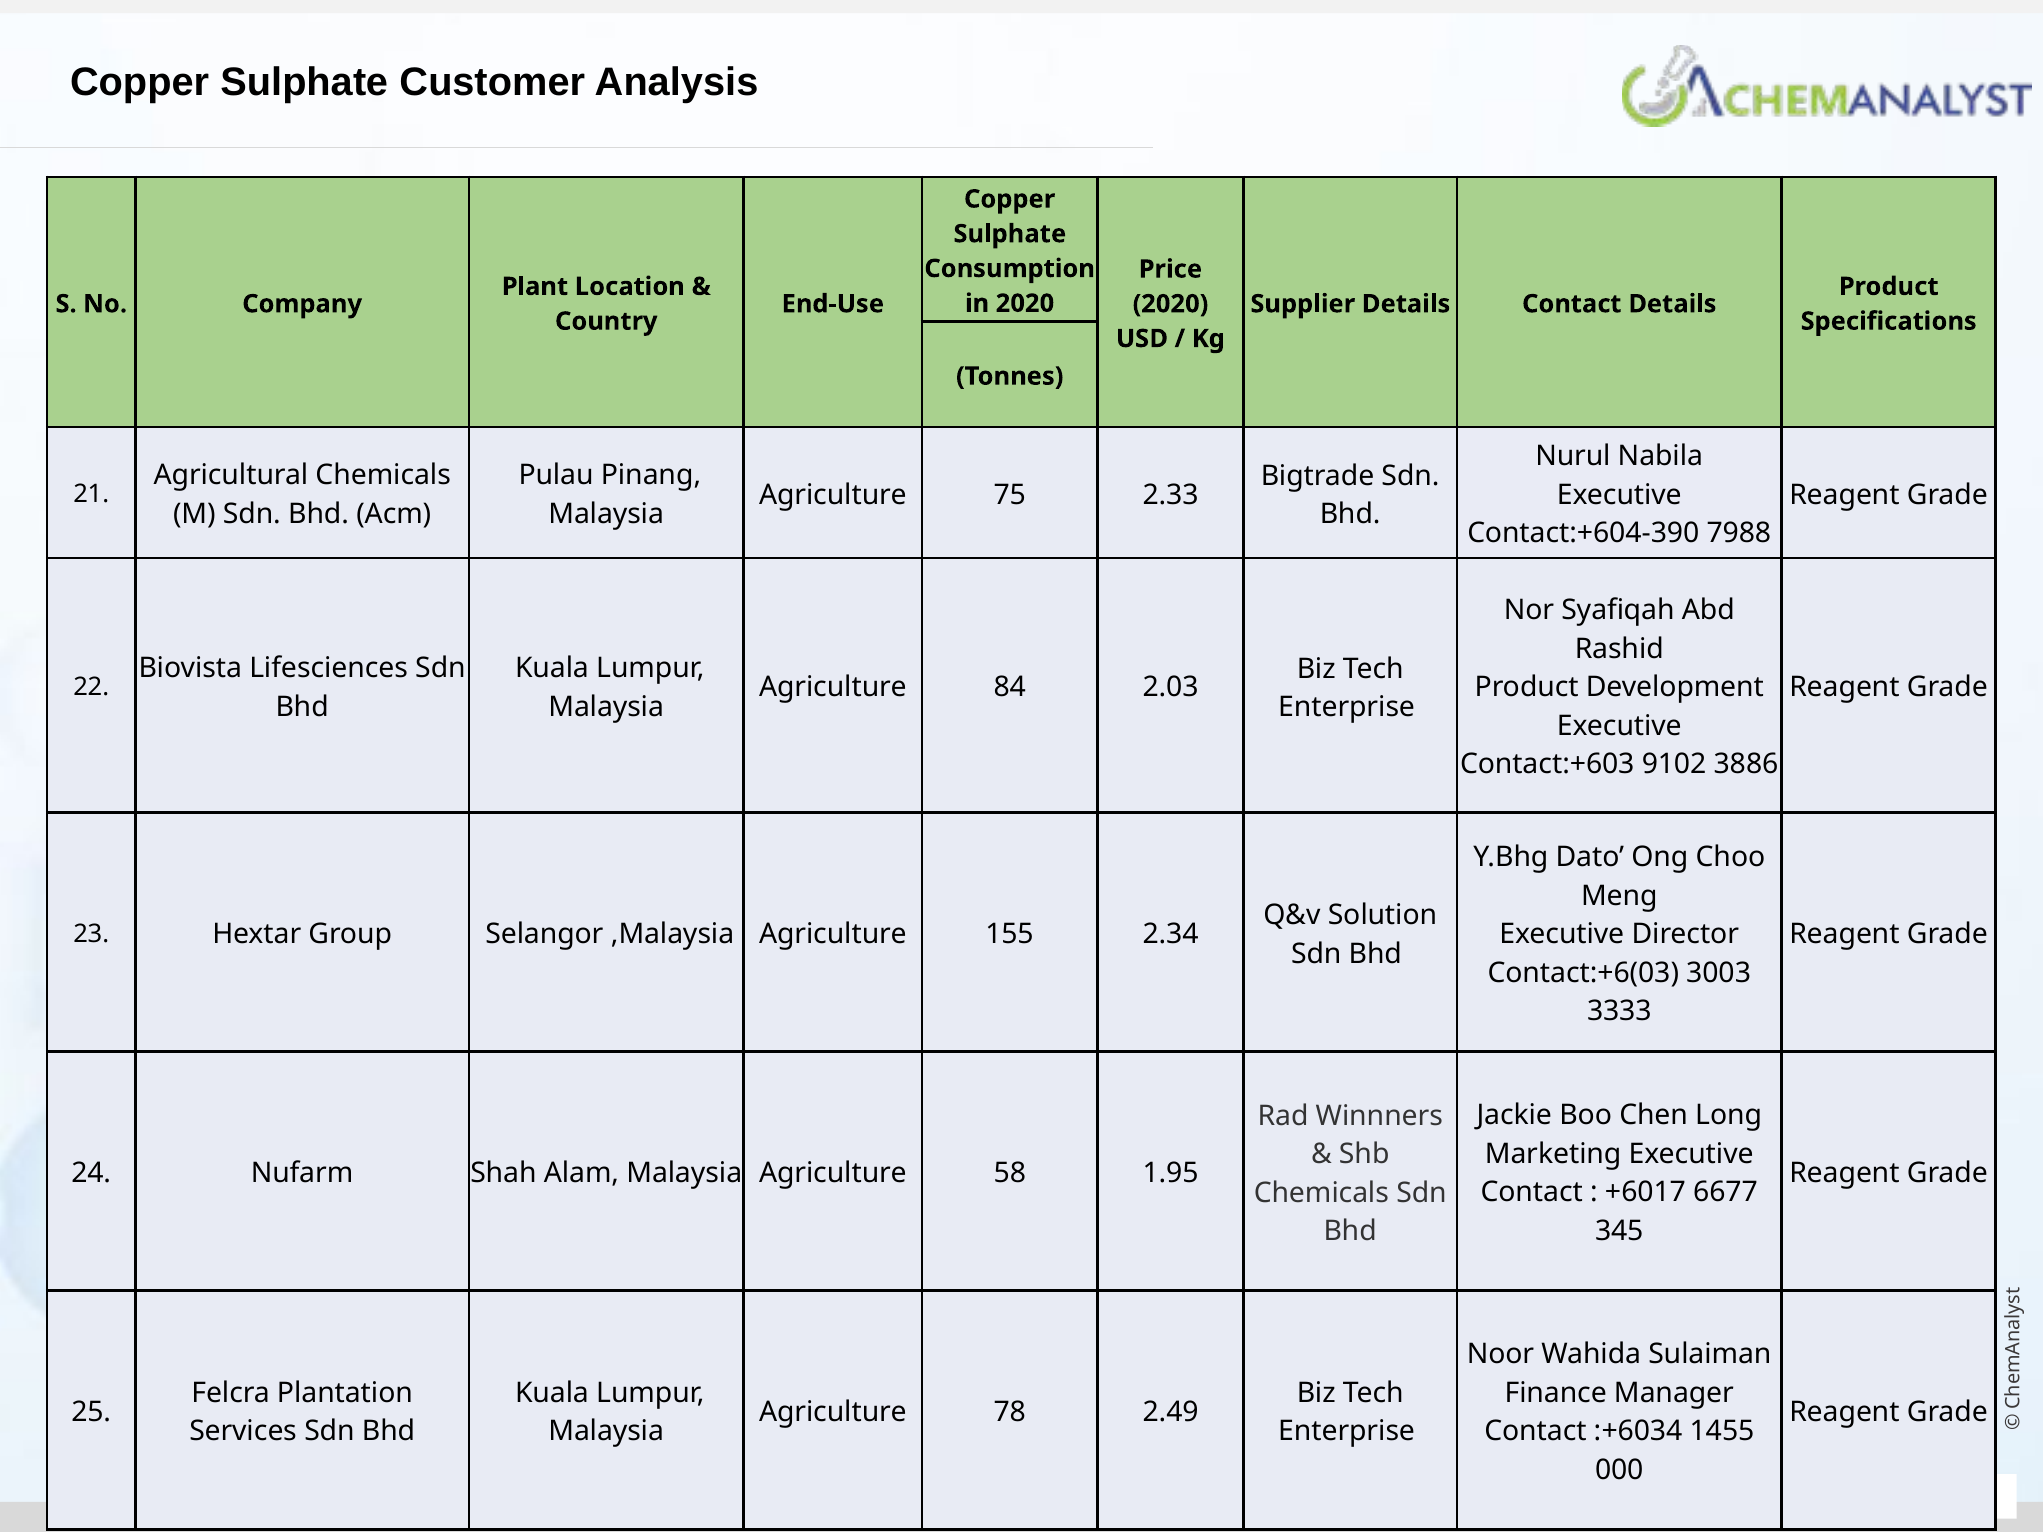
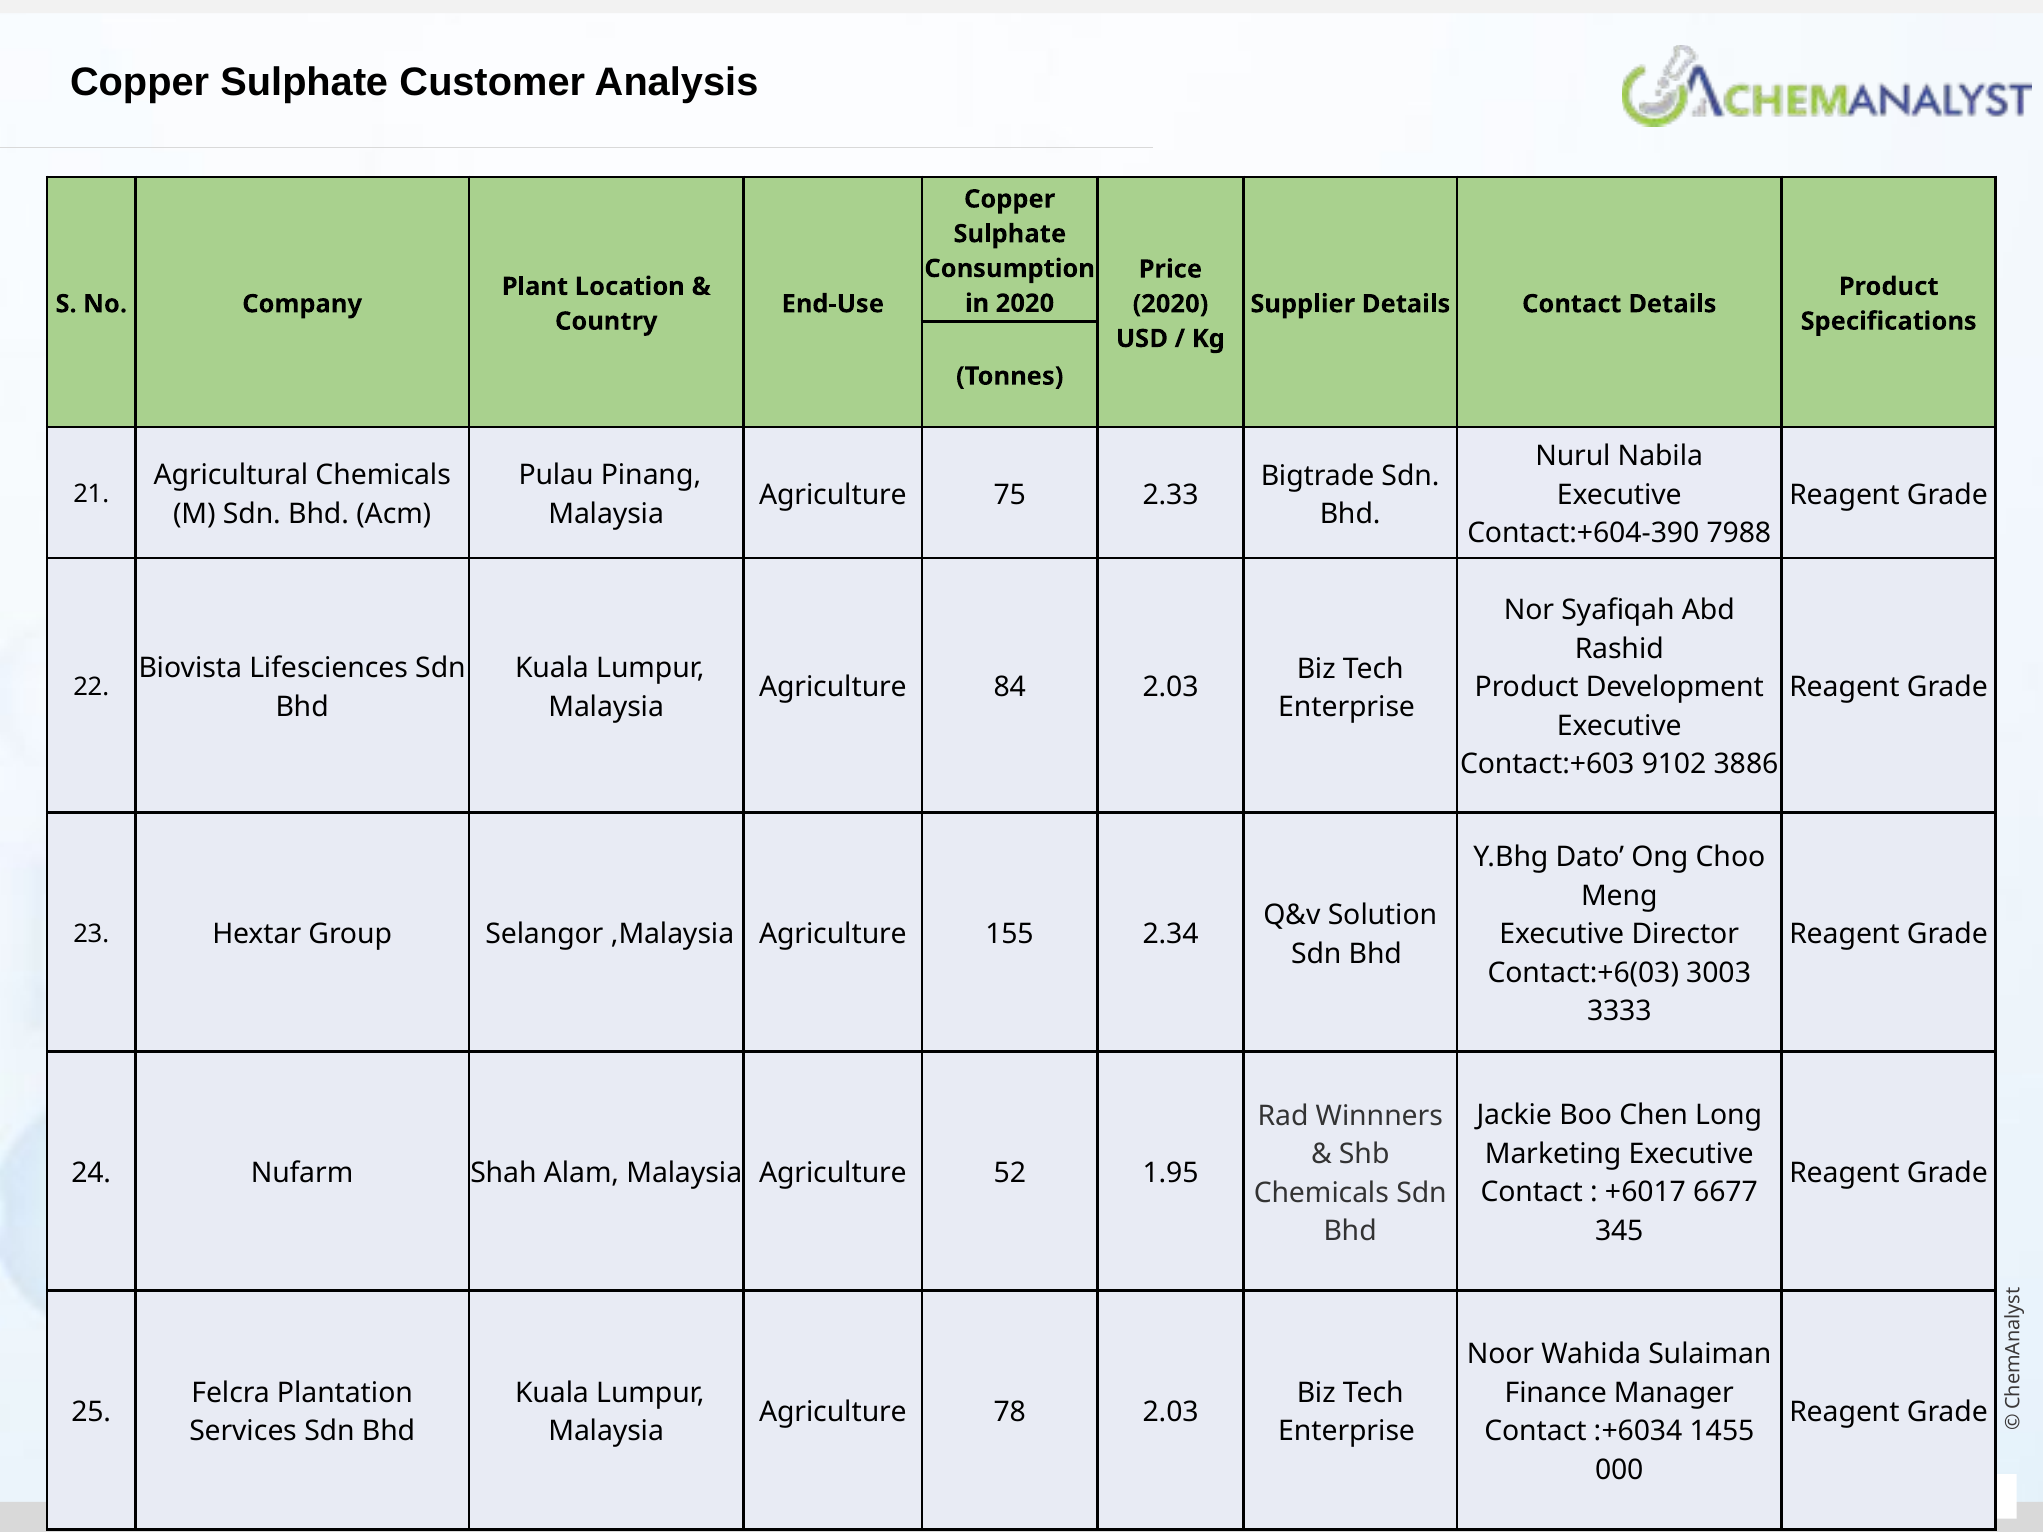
58: 58 -> 52 (1010, 1173)
78 2.49: 2.49 -> 2.03 (1171, 1412)
